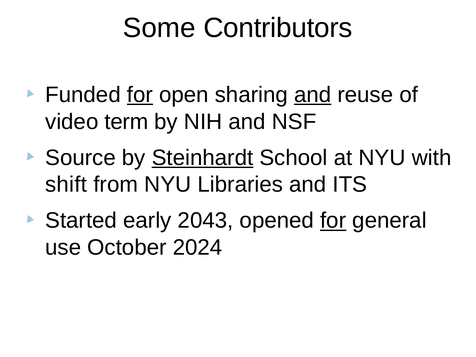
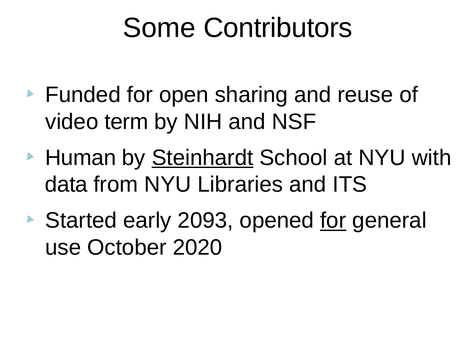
for underline: present -> none (140, 95)
and underline: present -> none (313, 95)
Source: Source -> Human (81, 158)
shift: shift -> data (66, 185)
2043: 2043 -> 2093 (206, 221)
2024: 2024 -> 2020 (198, 247)
